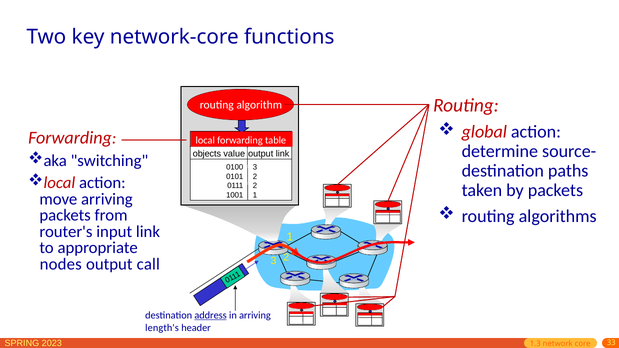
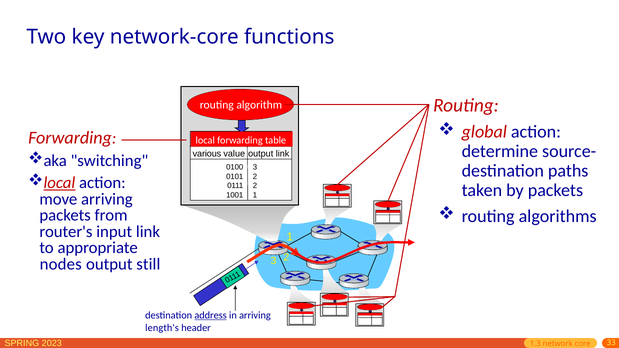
objects: objects -> various (207, 154)
local underline: none -> present (59, 183)
call: call -> still (148, 264)
